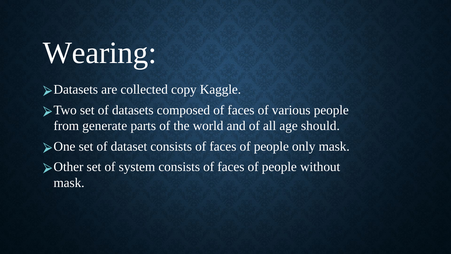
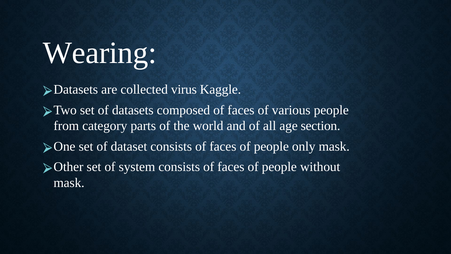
copy: copy -> virus (184, 89)
generate: generate -> category (105, 126)
should: should -> section (321, 126)
